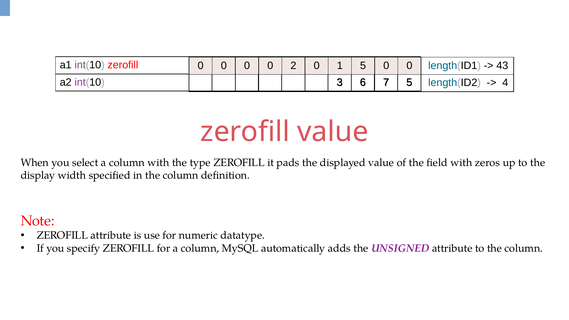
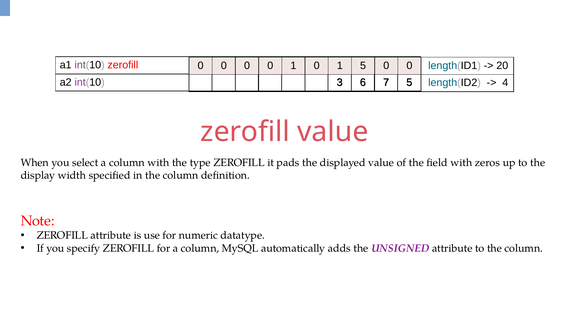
0 0 2: 2 -> 1 (293, 65)
43: 43 -> 20 (502, 65)
